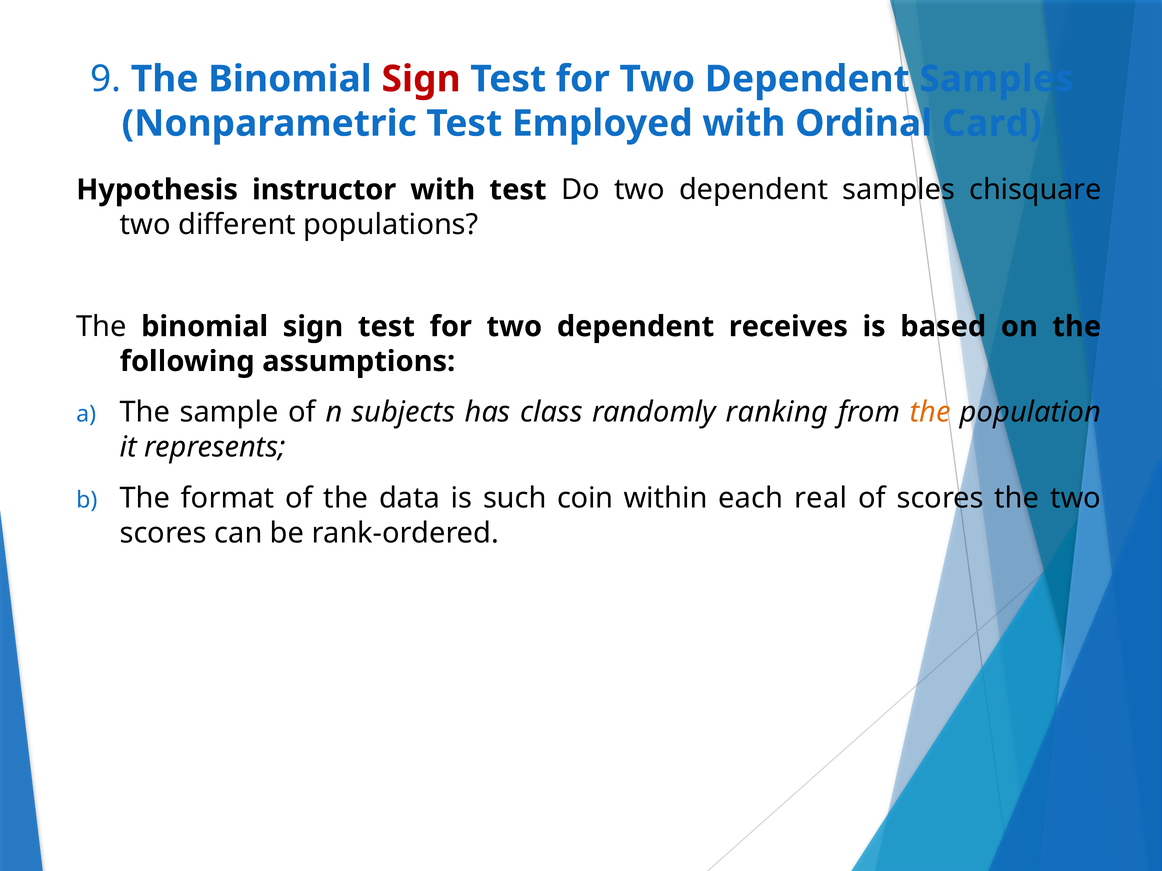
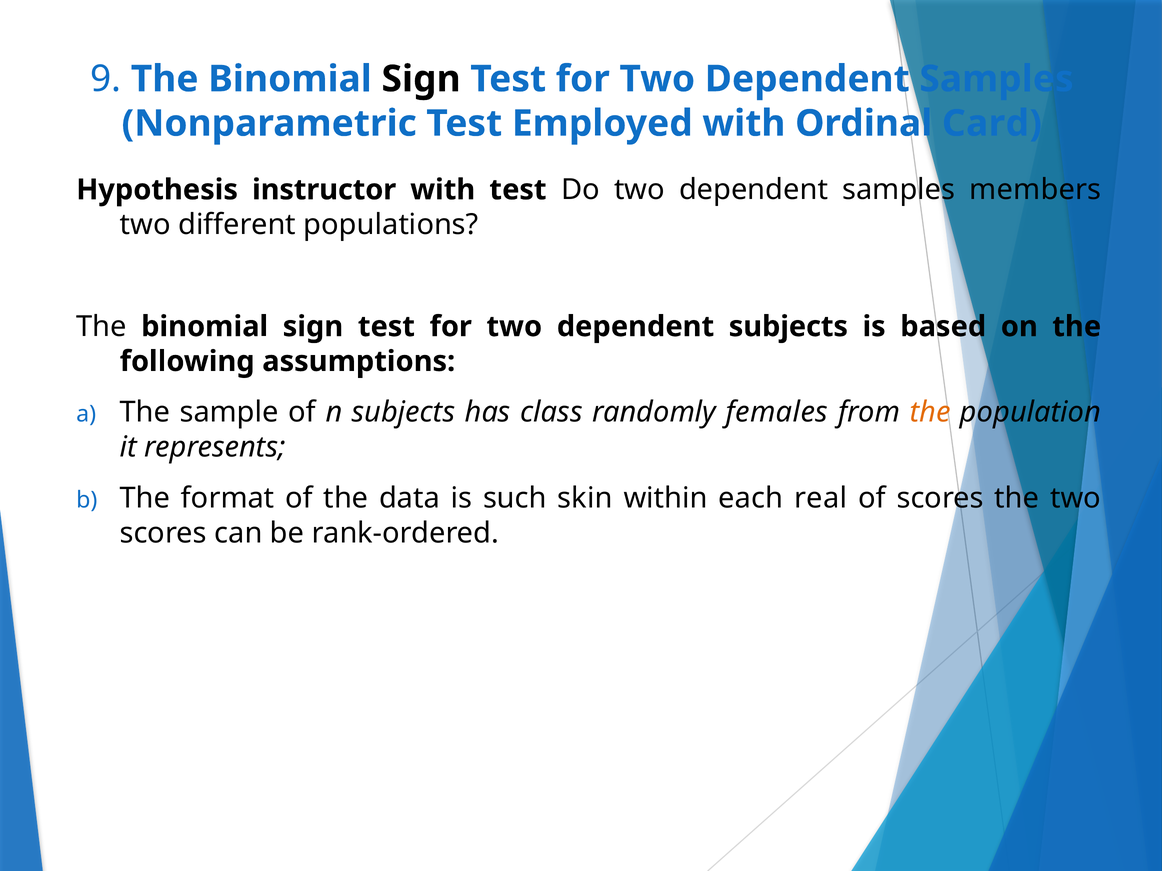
Sign colour: red -> black (421, 79)
chisquare: chisquare -> members (1035, 190)
dependent receives: receives -> subjects (788, 327)
ranking: ranking -> females (777, 413)
coin: coin -> skin (585, 498)
